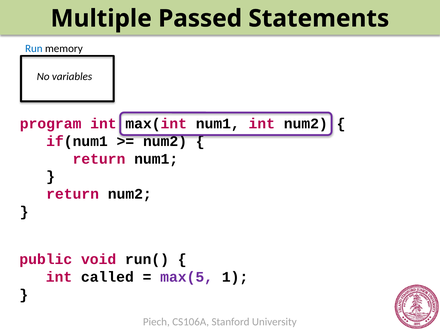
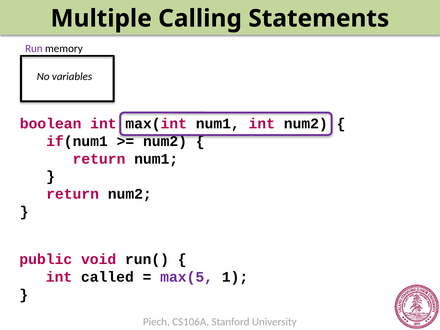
Passed: Passed -> Calling (200, 19)
Run colour: blue -> purple (34, 49)
program: program -> boolean (51, 124)
